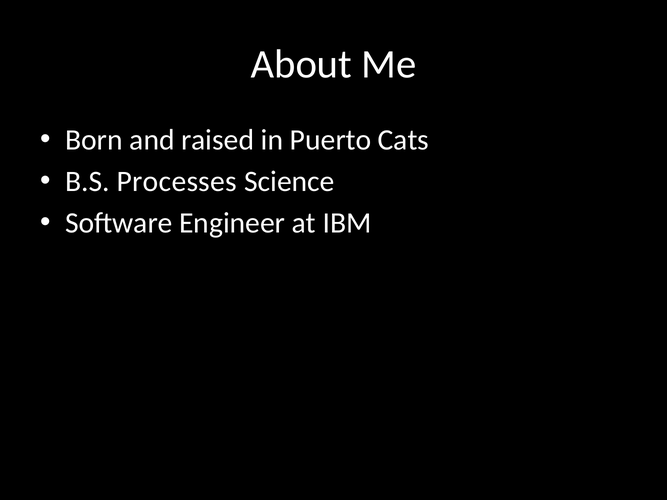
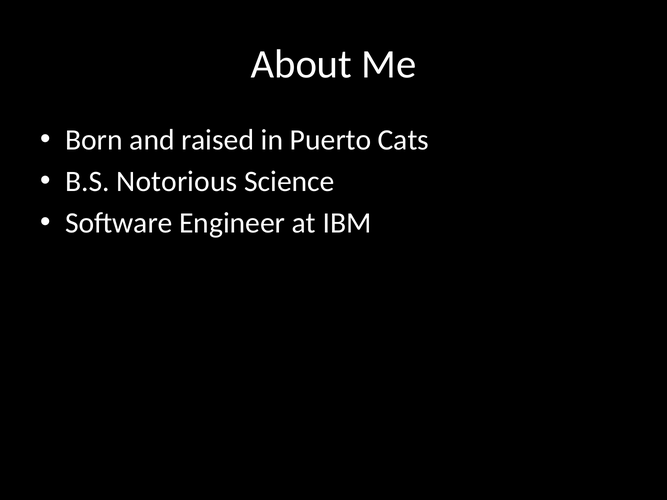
Processes: Processes -> Notorious (177, 181)
